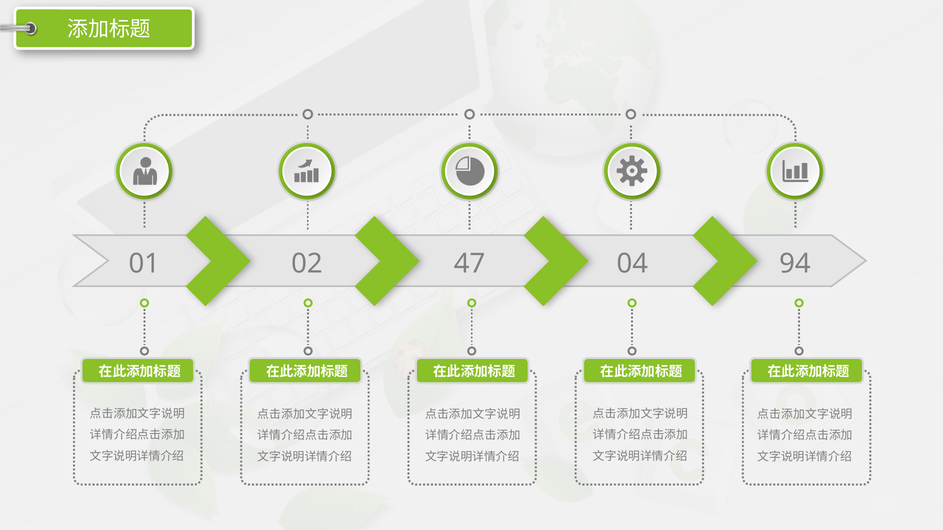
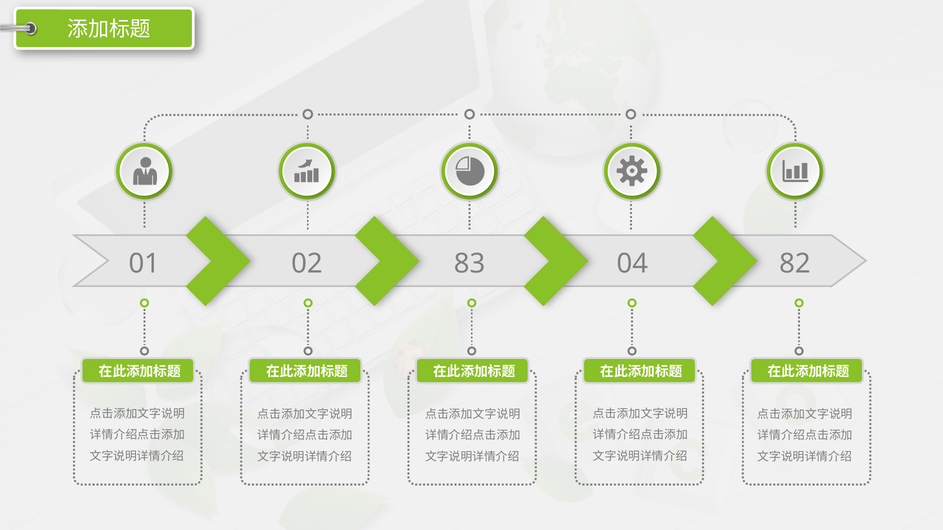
47: 47 -> 83 (470, 264)
94: 94 -> 82 (795, 264)
